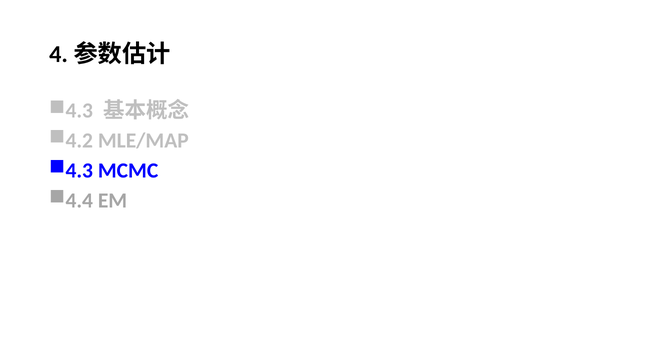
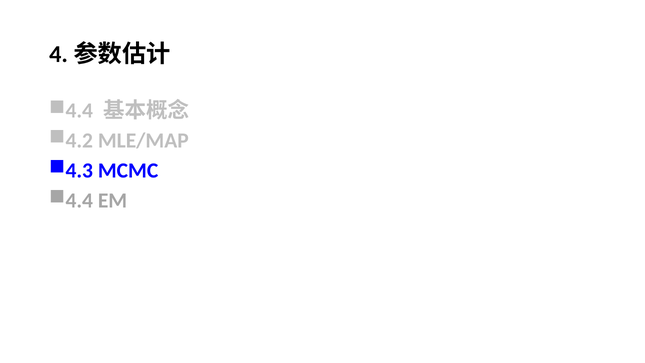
4.3: 4.3 -> 4.4 (79, 110)
